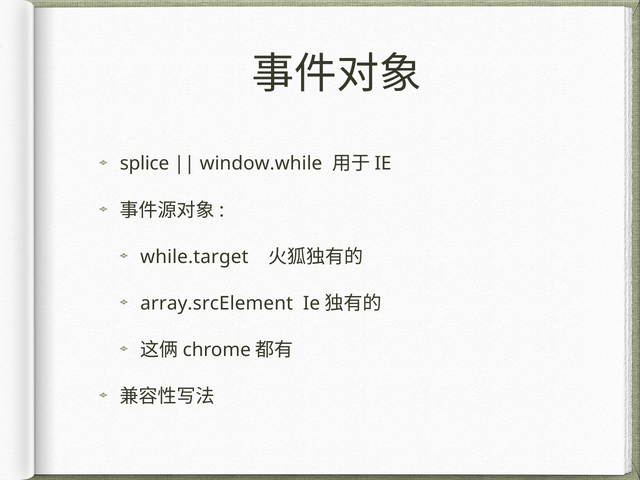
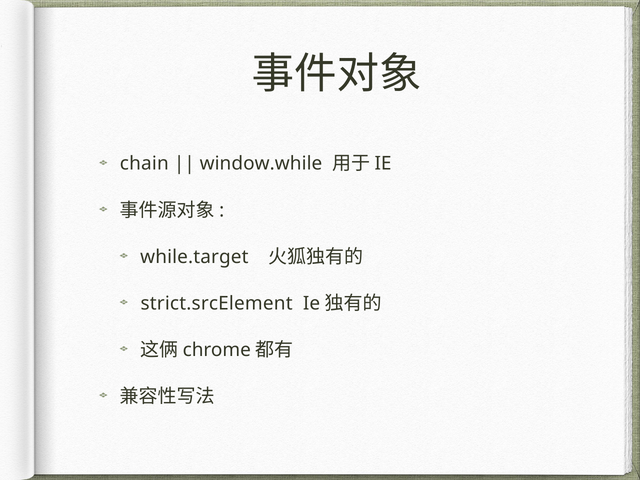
splice: splice -> chain (144, 164)
array.srcElement: array.srcElement -> strict.srcElement (217, 303)
